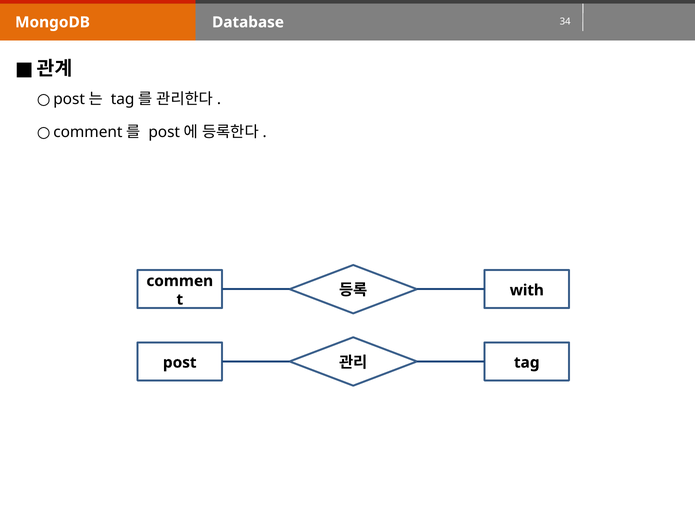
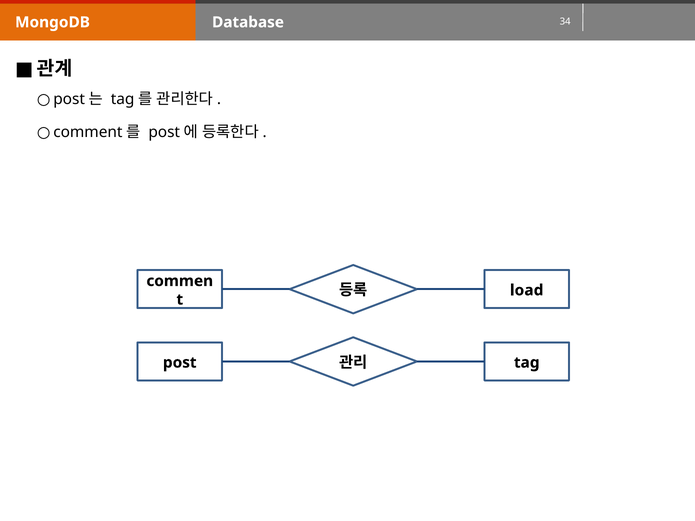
with: with -> load (527, 290)
